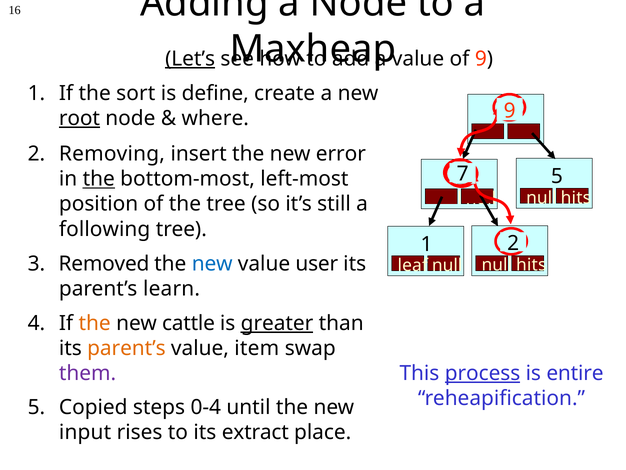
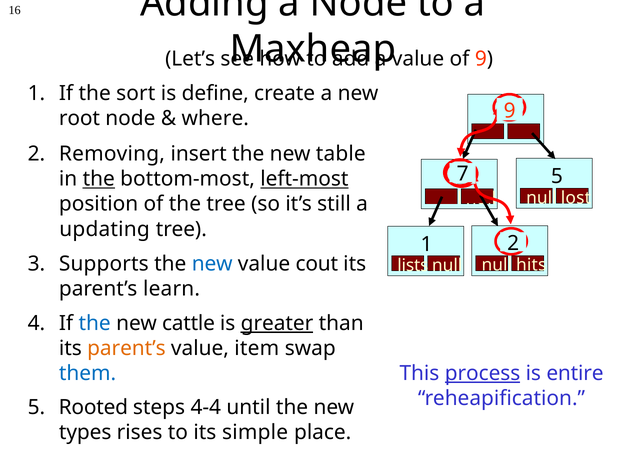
Let’s underline: present -> none (190, 59)
root underline: present -> none (80, 118)
error: error -> table (341, 154)
left-most underline: none -> present (304, 179)
hits: hits -> lost (576, 198)
following: following -> updating (105, 229)
Removed: Removed -> Supports (104, 264)
user: user -> cout (317, 264)
leaf: leaf -> lists (413, 265)
the colour: orange -> blue (95, 323)
them colour: purple -> blue (88, 373)
Copied: Copied -> Rooted (93, 407)
0-4: 0-4 -> 4-4 (206, 407)
input: input -> types (85, 432)
extract: extract -> simple (255, 432)
